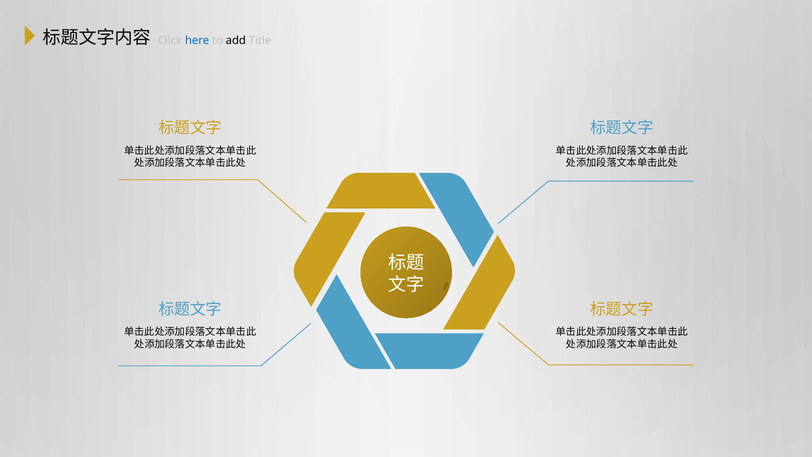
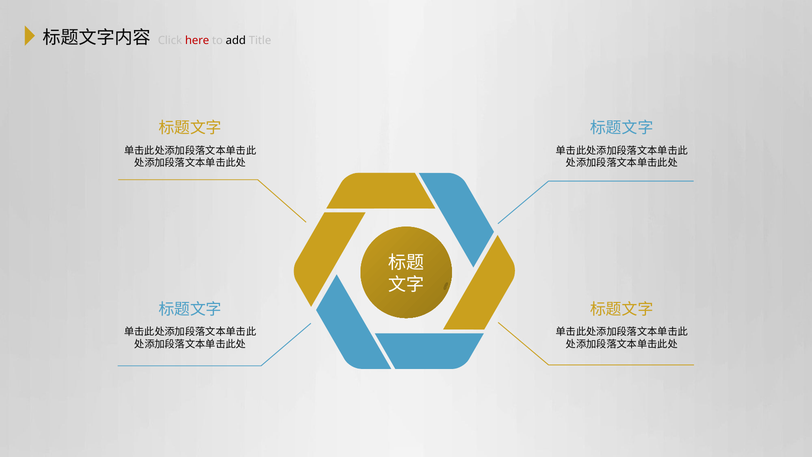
here colour: blue -> red (197, 40)
